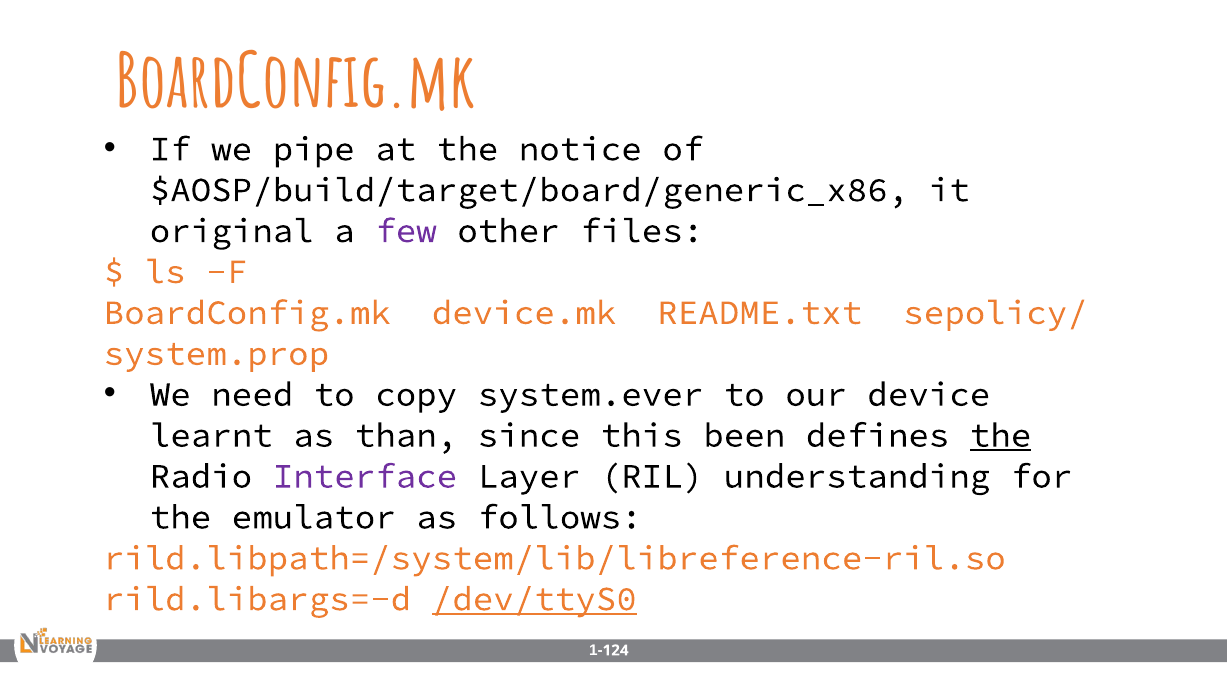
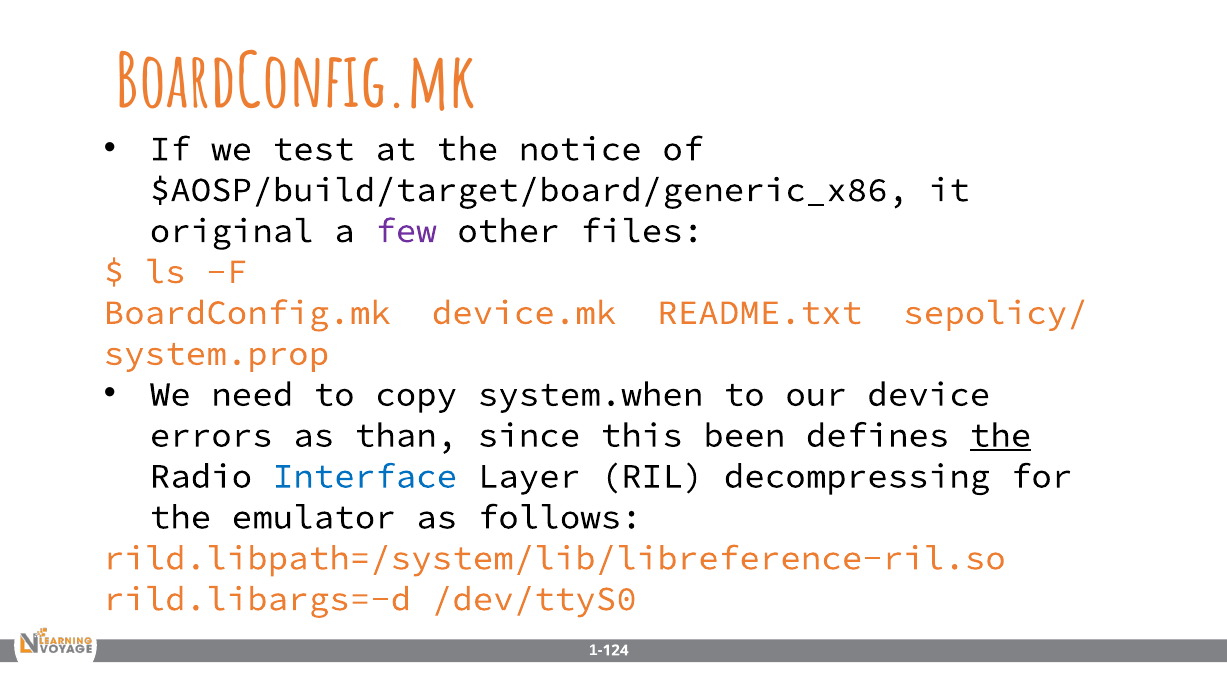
pipe: pipe -> test (314, 149)
system.ever: system.ever -> system.when (591, 395)
learnt: learnt -> errors (211, 435)
Interface colour: purple -> blue (365, 476)
understanding: understanding -> decompressing (857, 476)
/dev/ttyS0 underline: present -> none (534, 599)
